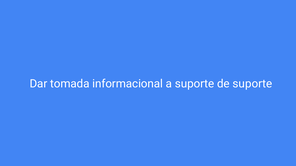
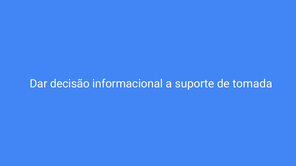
tomada: tomada -> decisão (70, 84)
de suporte: suporte -> tomada (252, 84)
